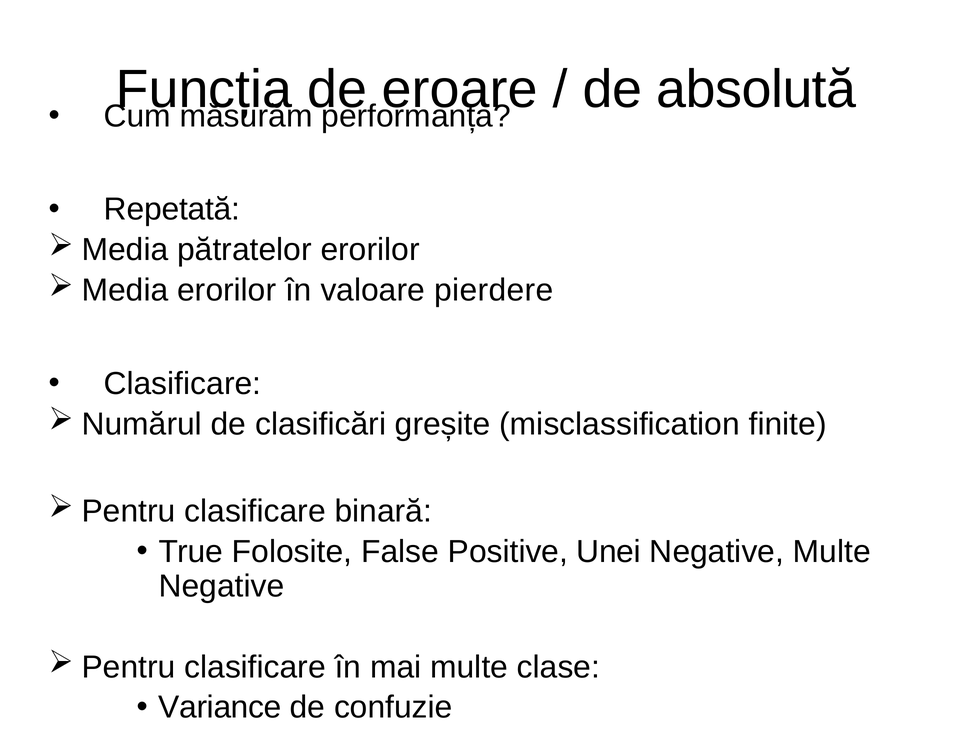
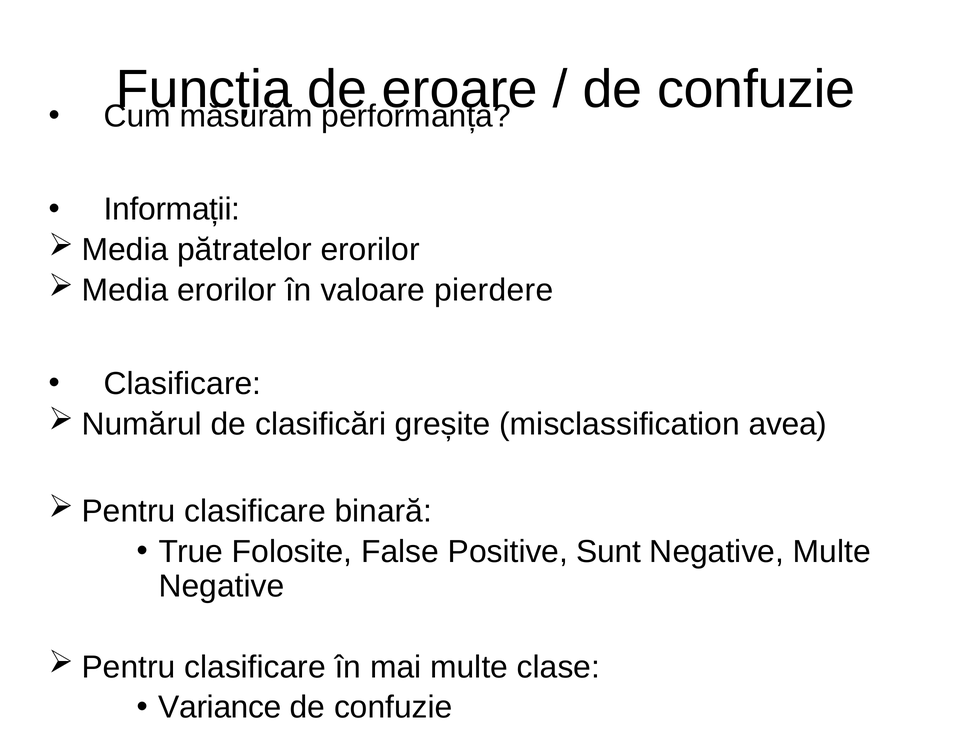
absolută: absolută -> confuzie (756, 90)
Repetată: Repetată -> Informații (172, 209)
finite: finite -> avea (788, 424)
Unei: Unei -> Sunt (609, 552)
